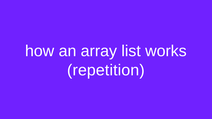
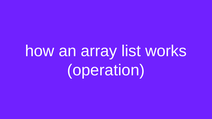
repetition: repetition -> operation (106, 70)
